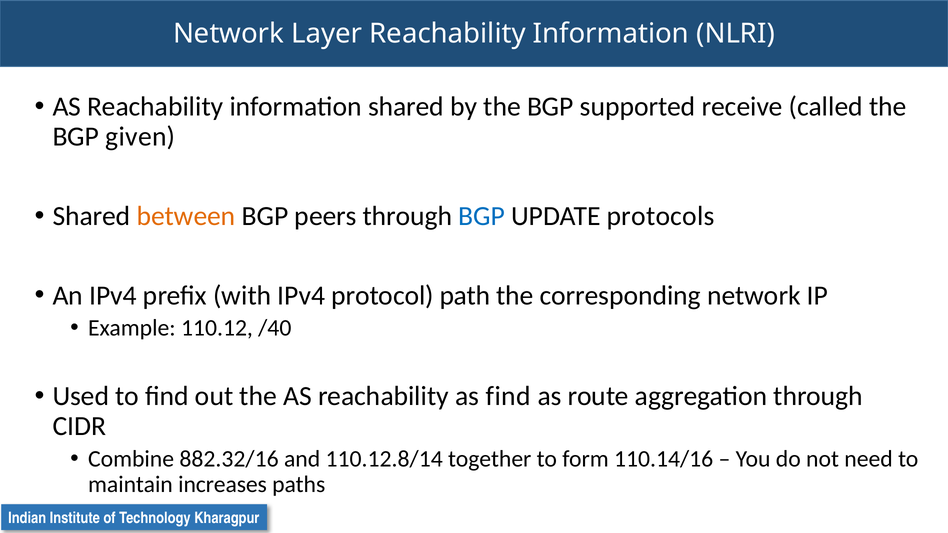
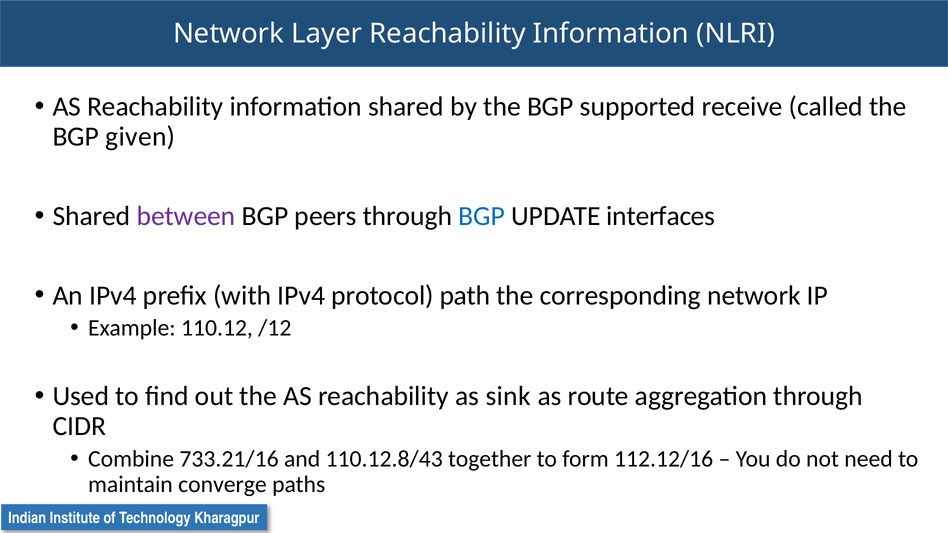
between colour: orange -> purple (186, 216)
protocols: protocols -> interfaces (661, 216)
/40: /40 -> /12 (275, 328)
as find: find -> sink (508, 396)
882.32/16: 882.32/16 -> 733.21/16 (229, 459)
110.12.8/14: 110.12.8/14 -> 110.12.8/43 (384, 459)
110.14/16: 110.14/16 -> 112.12/16 (664, 459)
increases: increases -> converge (222, 484)
